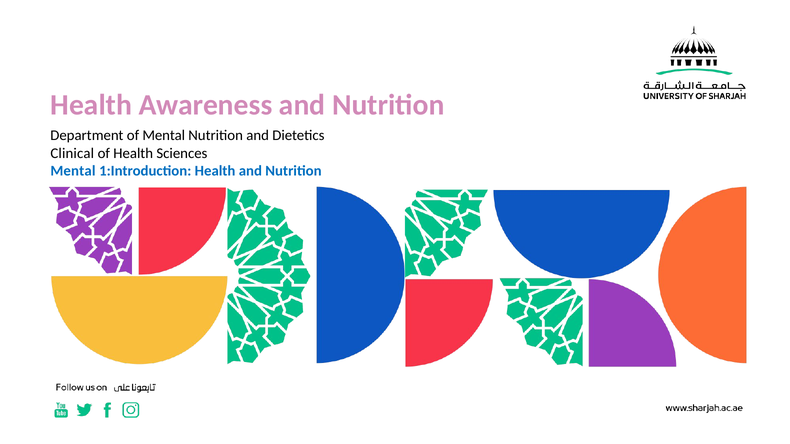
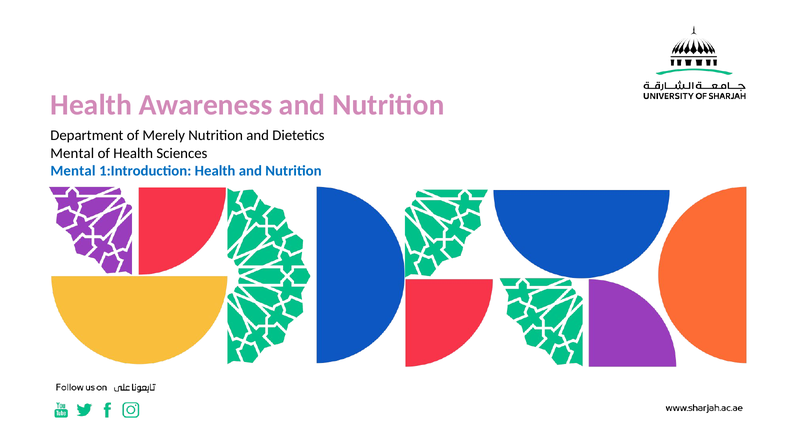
of Mental: Mental -> Merely (164, 136)
Clinical: Clinical -> Mental (72, 153)
